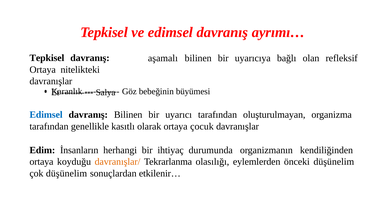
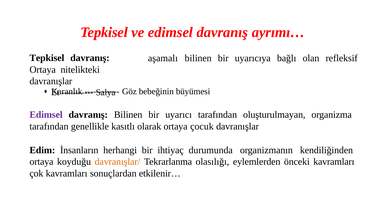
Edimsel colour: blue -> purple (46, 115)
önceki düşünelim: düşünelim -> kavramları (334, 162)
çok düşünelim: düşünelim -> kavramları (67, 173)
